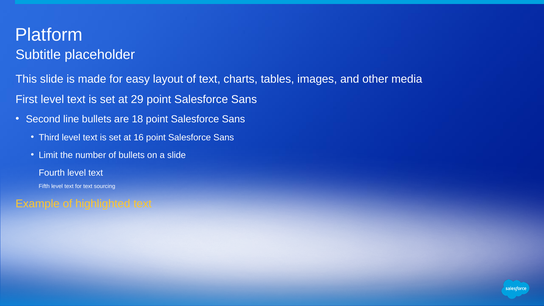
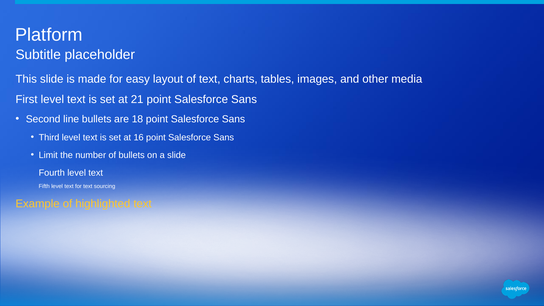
29: 29 -> 21 (137, 99)
